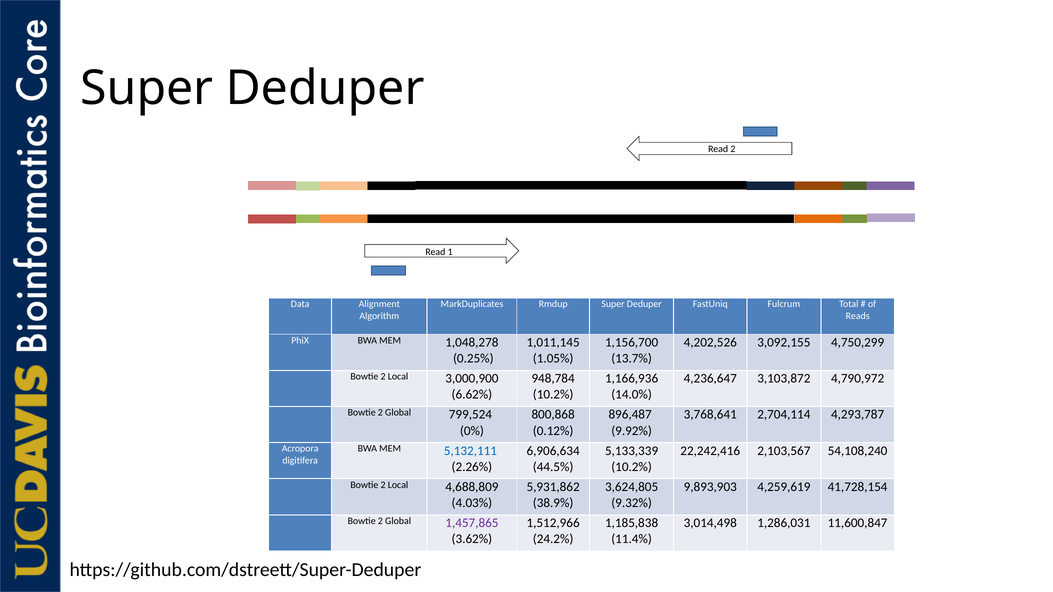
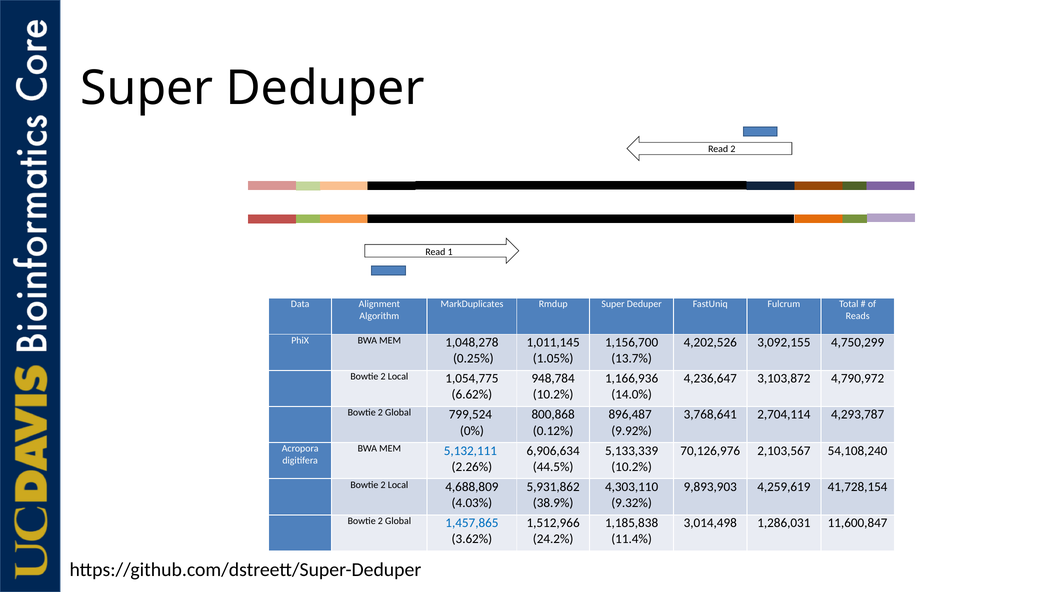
3,000,900: 3,000,900 -> 1,054,775 (472, 379)
22,242,416: 22,242,416 -> 70,126,976 (710, 451)
3,624,805: 3,624,805 -> 4,303,110 (632, 487)
1,457,865 colour: purple -> blue (472, 523)
